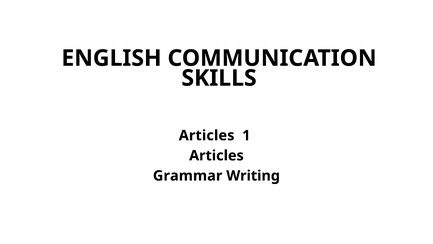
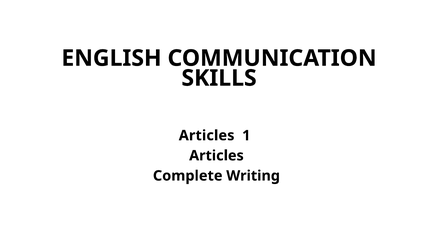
Grammar: Grammar -> Complete (188, 175)
